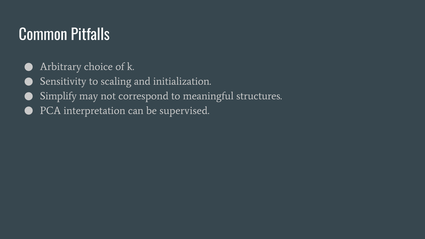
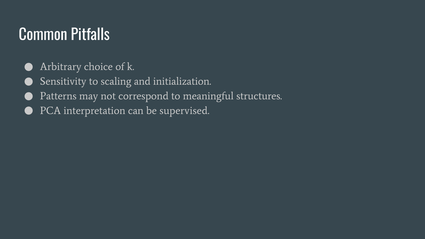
Simplify: Simplify -> Patterns (58, 96)
